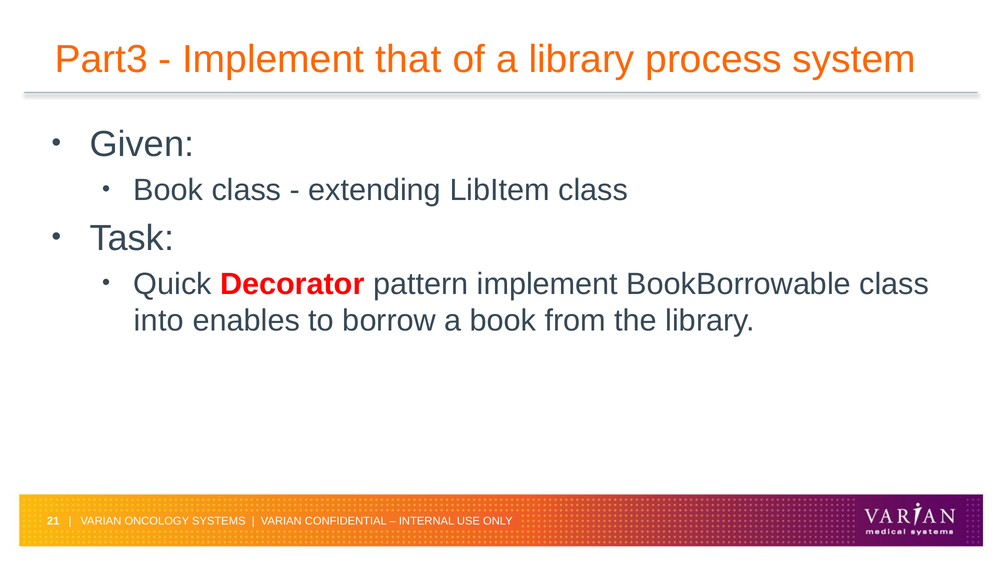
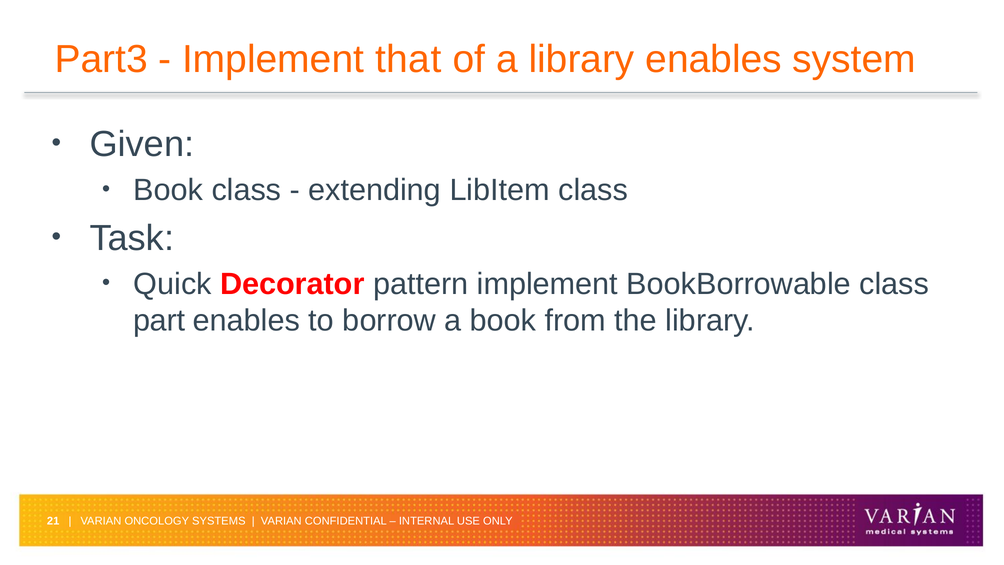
library process: process -> enables (714, 59)
into: into -> part (159, 321)
